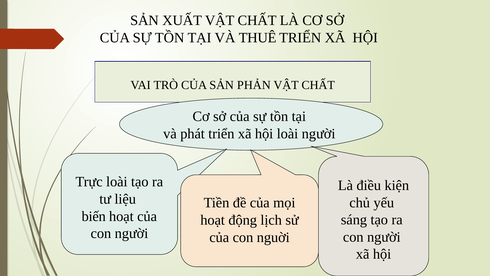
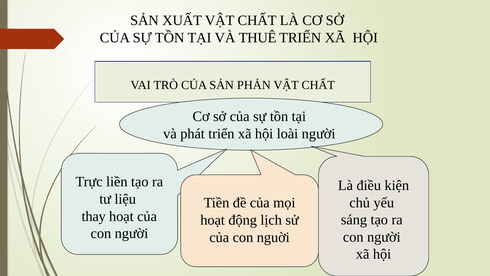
Trực loài: loài -> liền (117, 182)
biến: biến -> thay (94, 216)
